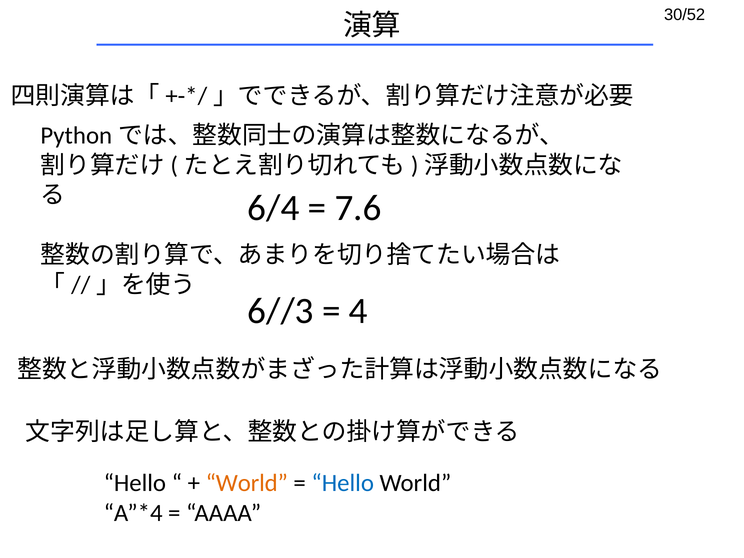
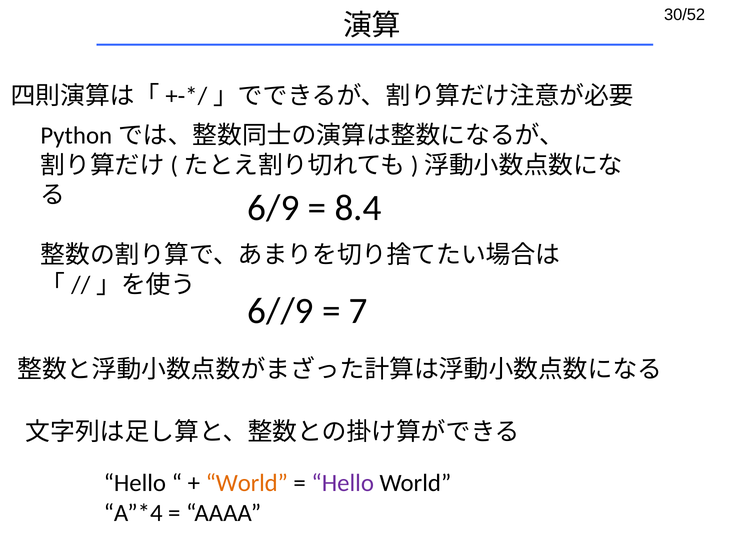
6/4: 6/4 -> 6/9 (273, 208)
7.6: 7.6 -> 8.4 (358, 208)
6//3: 6//3 -> 6//9 (281, 311)
4: 4 -> 7 (358, 311)
Hello colour: blue -> purple (343, 483)
